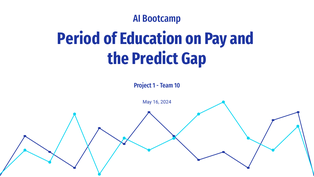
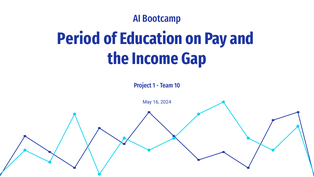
Predict: Predict -> Income (155, 58)
